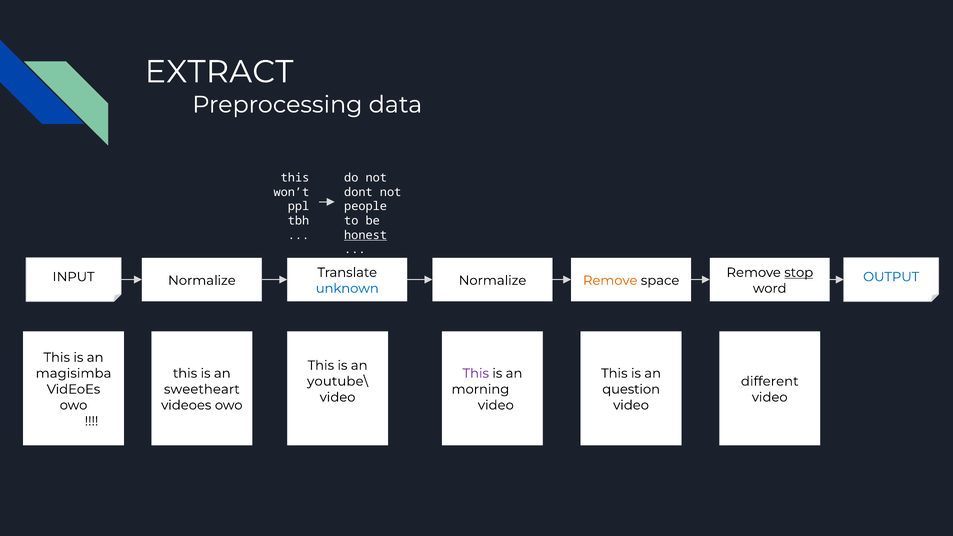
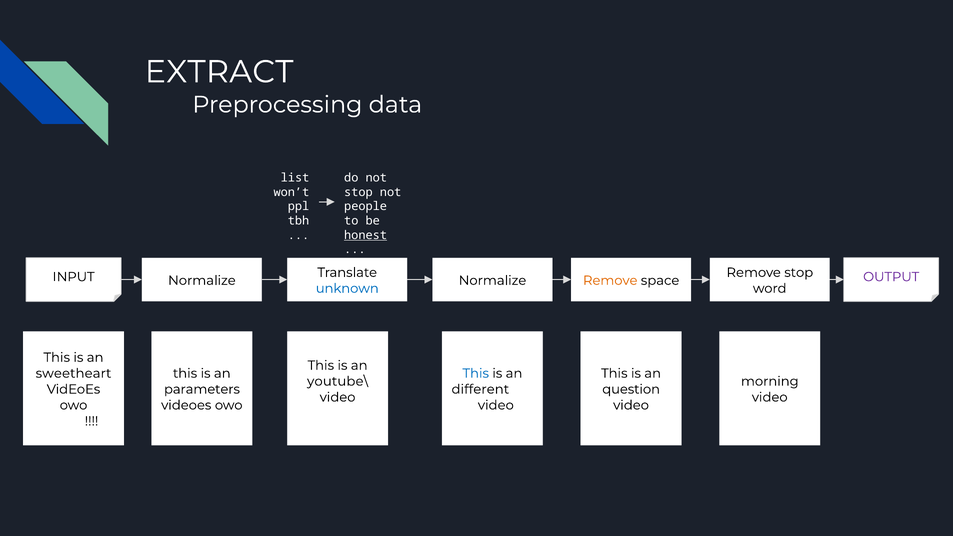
this: this -> list (295, 178)
dont: dont -> stop (358, 192)
stop underline: present -> none (799, 273)
OUTPUT colour: blue -> purple (891, 277)
magisimba: magisimba -> sweetheart (74, 373)
This colour: purple -> blue (476, 373)
different: different -> morning (770, 381)
sweetheart: sweetheart -> parameters (202, 389)
morning: morning -> different (480, 389)
